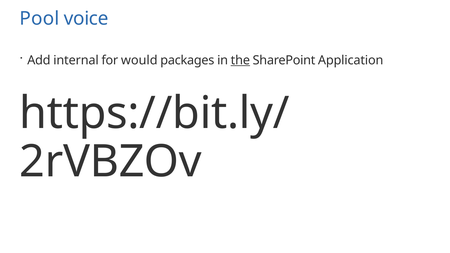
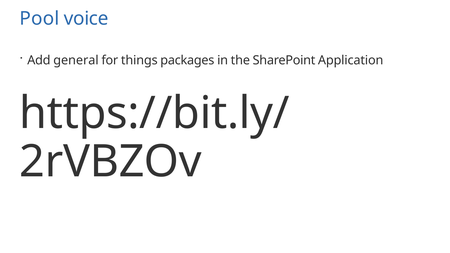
internal: internal -> general (76, 60)
would: would -> things (139, 60)
the underline: present -> none (240, 60)
